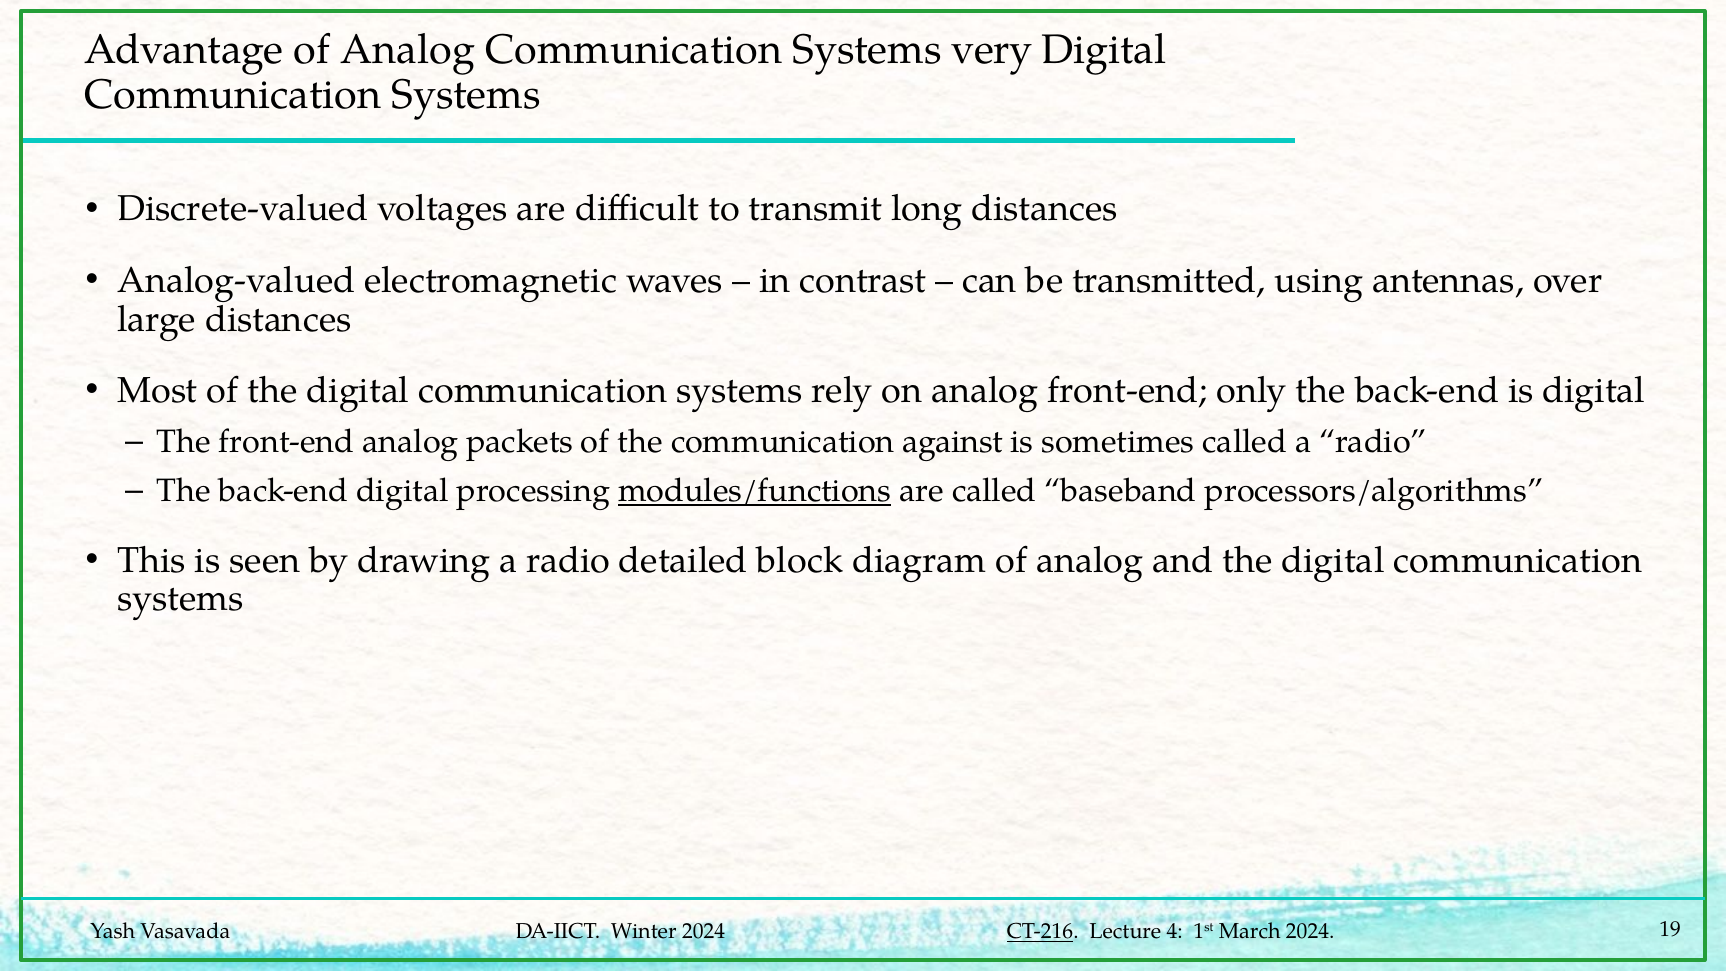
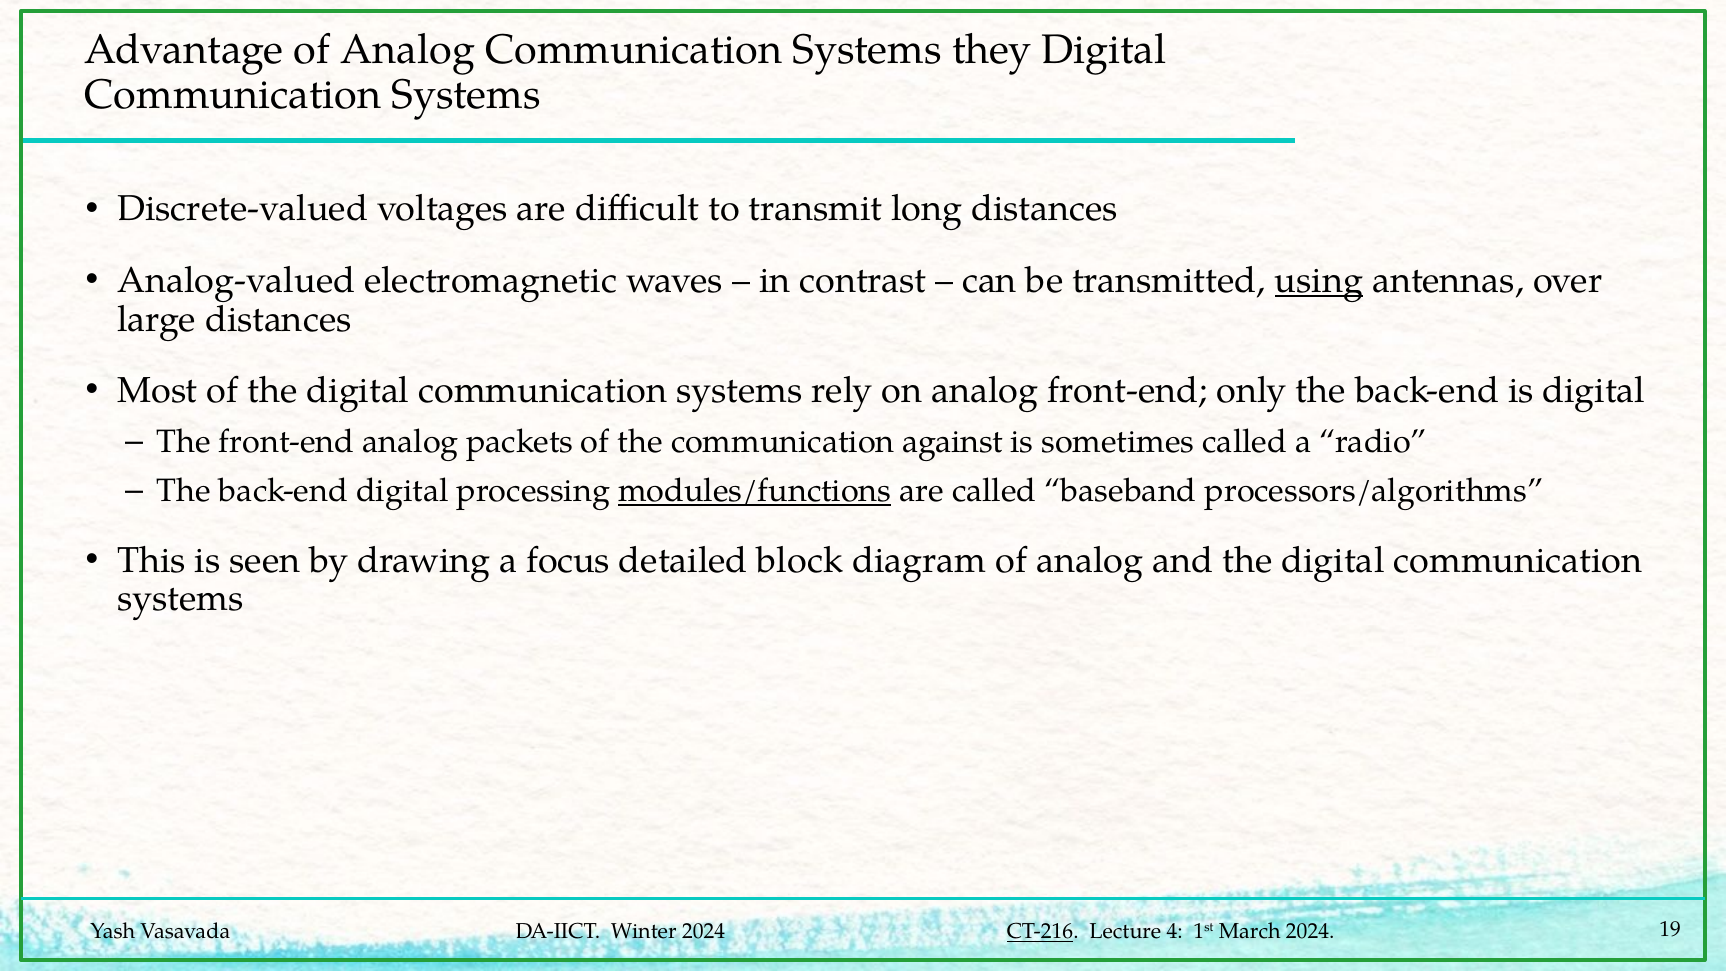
very: very -> they (992, 50)
using underline: none -> present (1319, 280)
drawing a radio: radio -> focus (568, 560)
